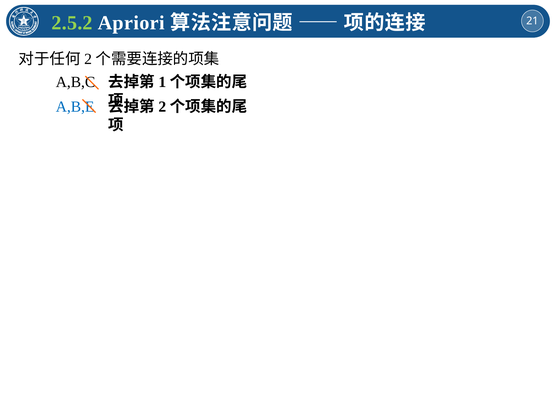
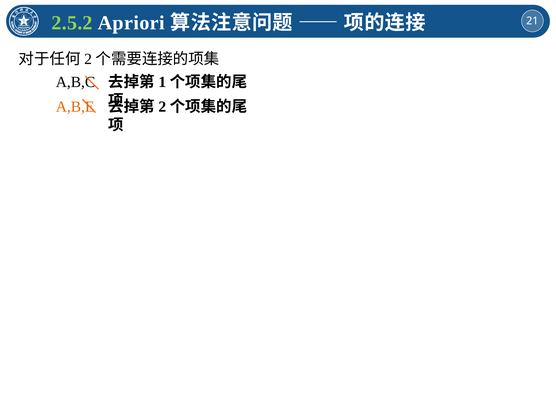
A,B,E colour: blue -> orange (75, 107)
